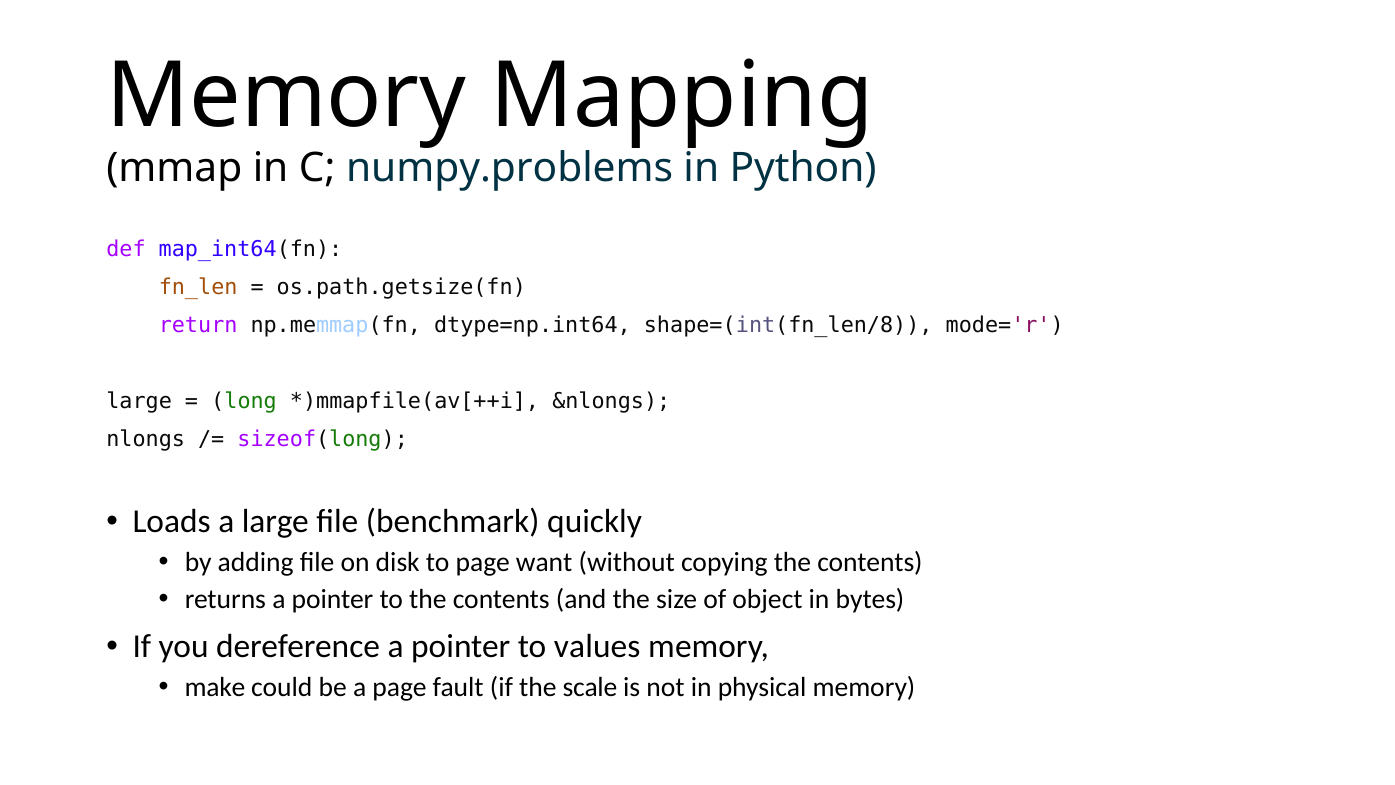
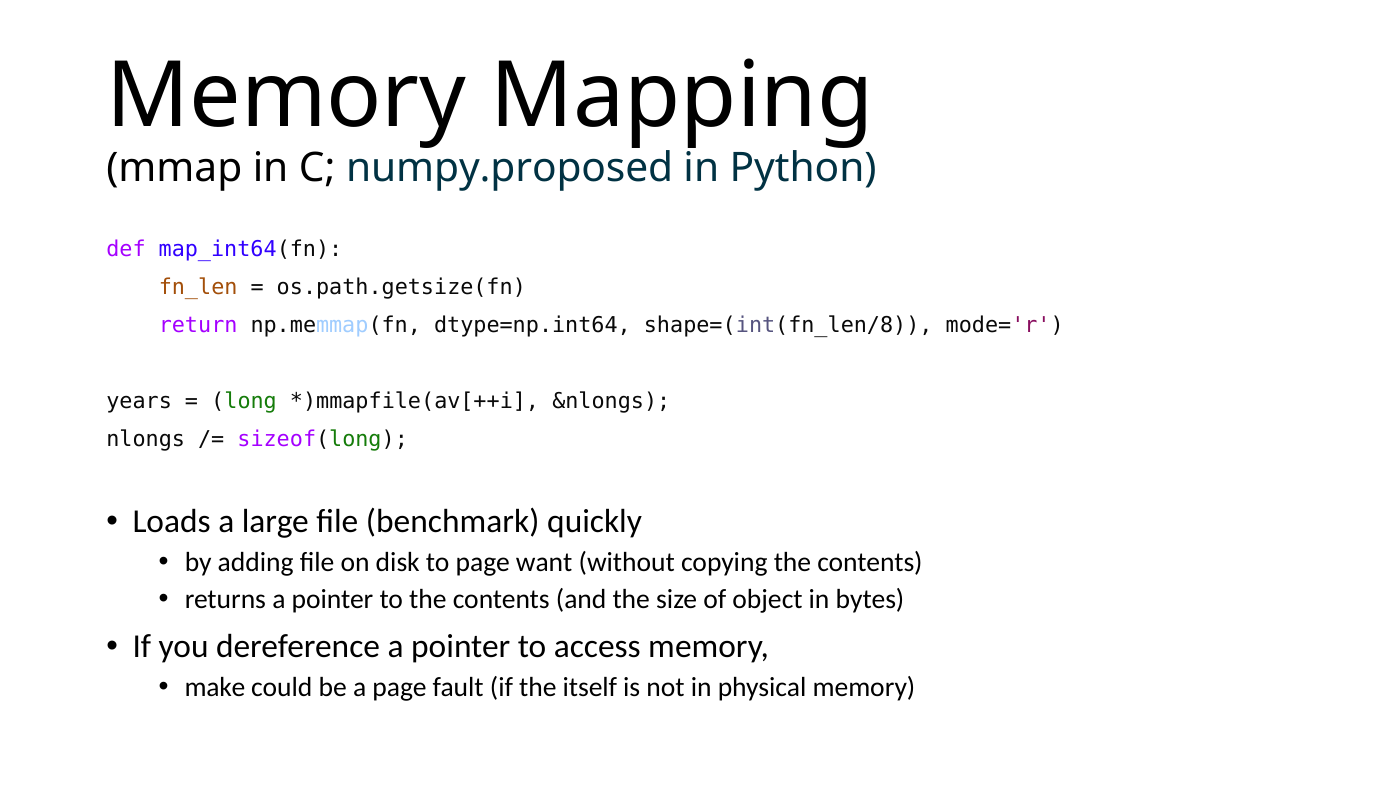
numpy.problems: numpy.problems -> numpy.proposed (510, 168)
large: large -> years (139, 401)
values: values -> access (597, 646)
scale: scale -> itself (590, 687)
